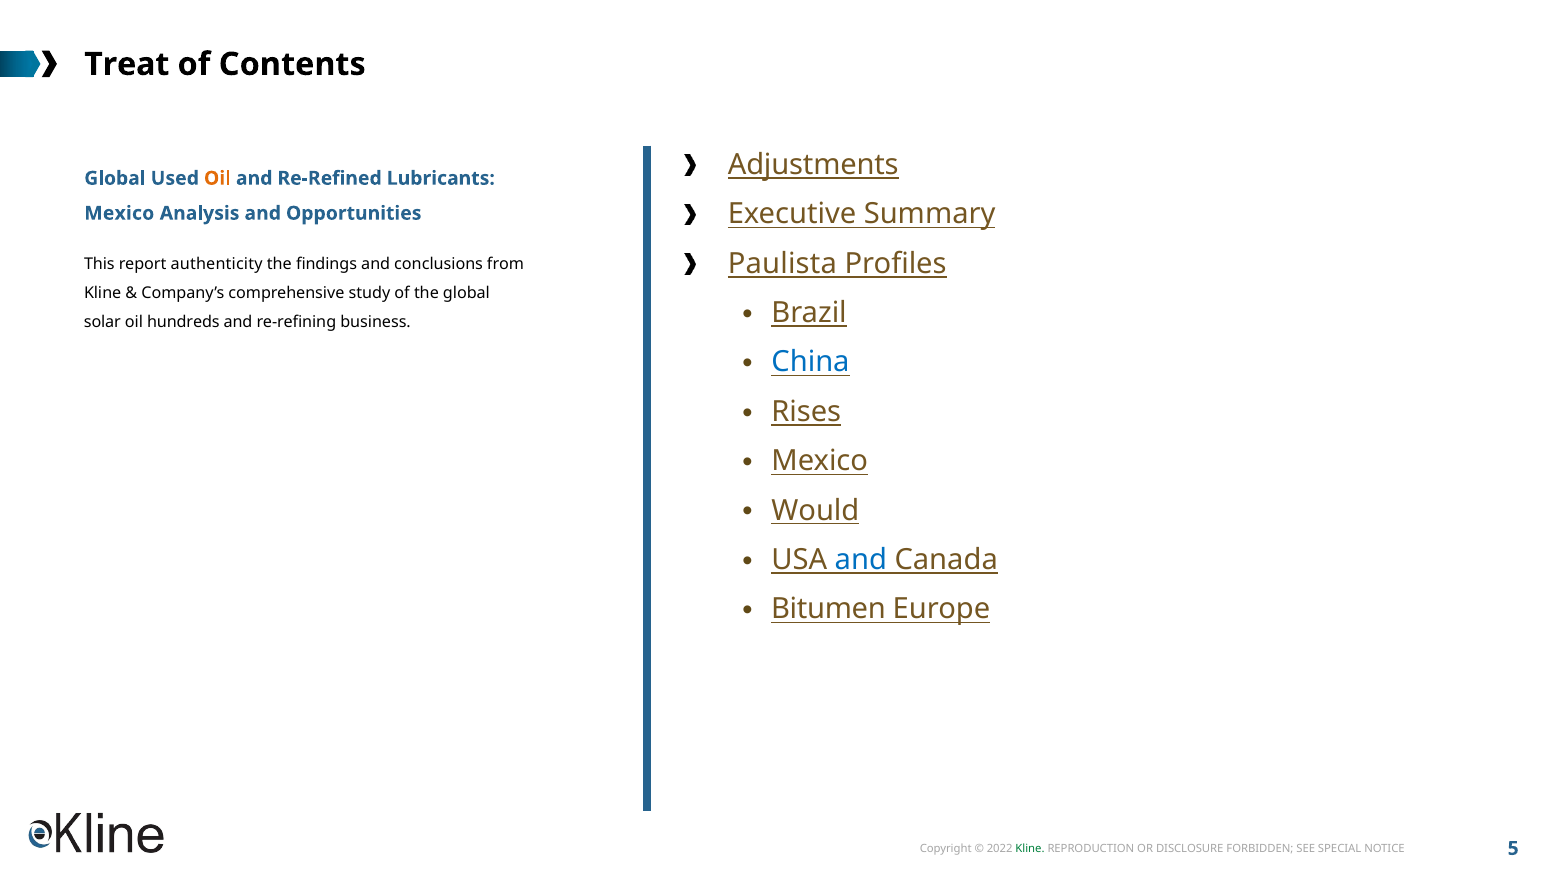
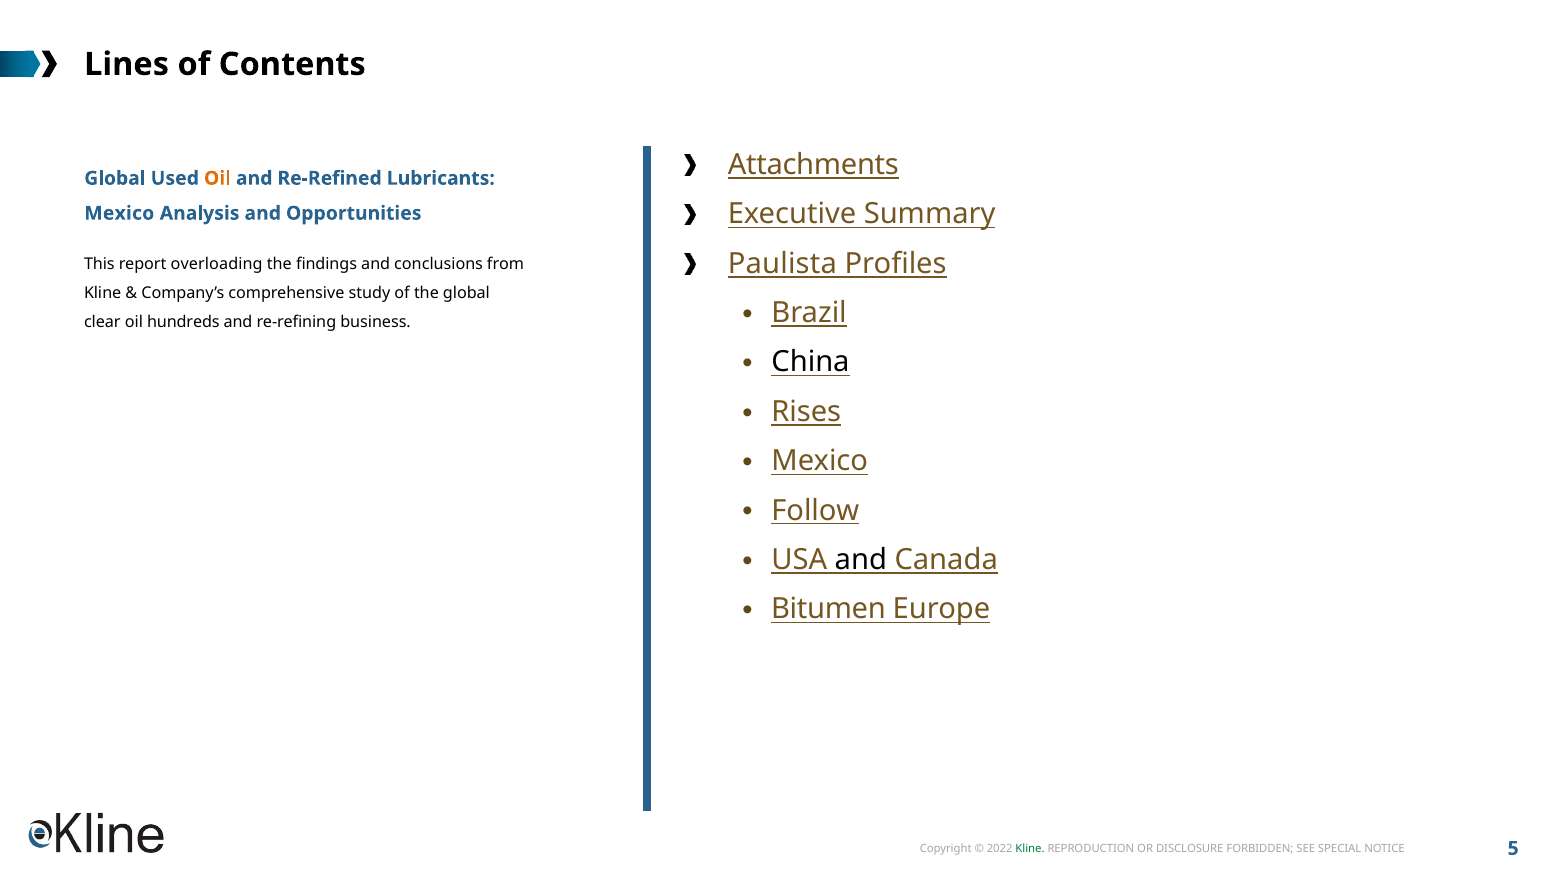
Treat: Treat -> Lines (127, 64)
Adjustments: Adjustments -> Attachments (813, 165)
authenticity: authenticity -> overloading (217, 264)
solar: solar -> clear (102, 322)
China colour: blue -> black (811, 362)
Would: Would -> Follow (815, 510)
and colour: blue -> black (861, 560)
